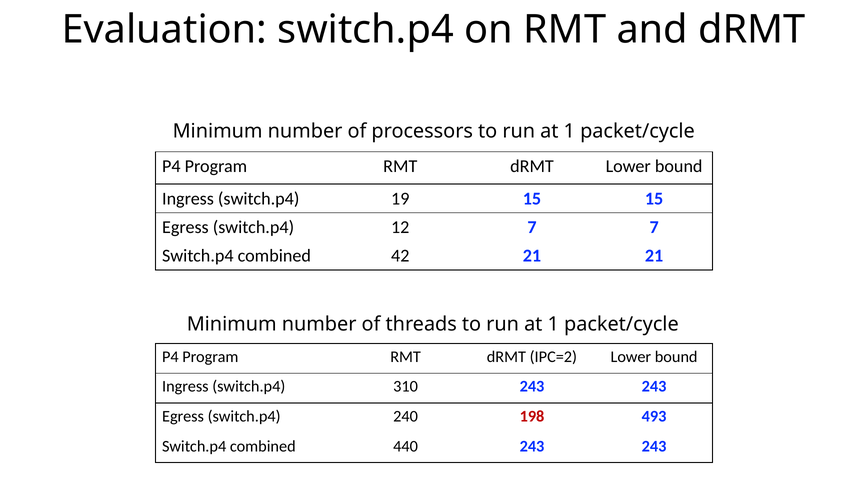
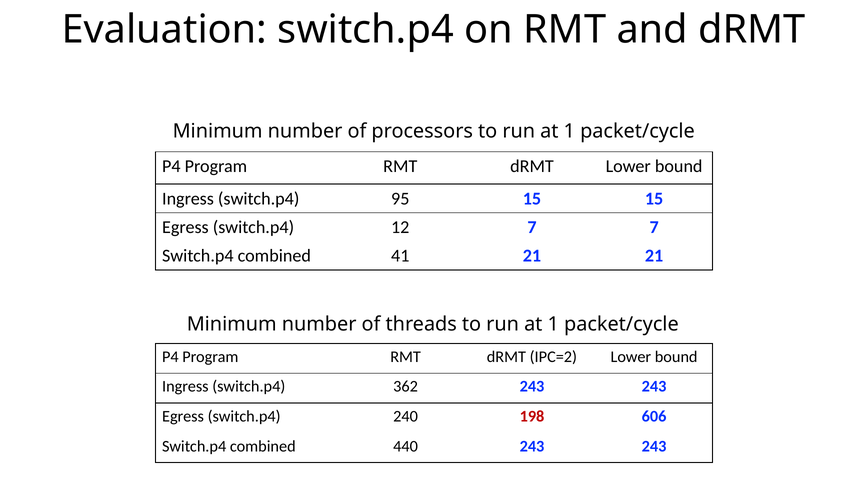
19: 19 -> 95 (400, 199)
42: 42 -> 41 (400, 256)
310: 310 -> 362 (406, 387)
493: 493 -> 606 (654, 417)
